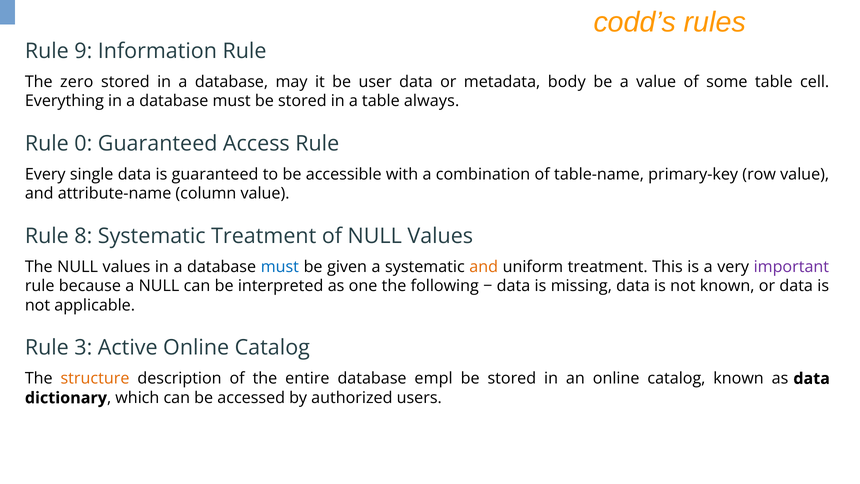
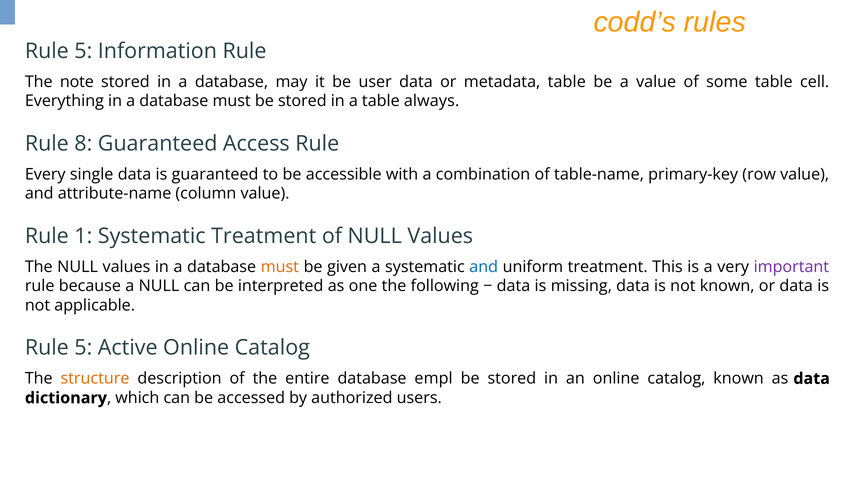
9: 9 -> 5 (83, 51)
zero: zero -> note (77, 82)
metadata body: body -> table (567, 82)
0: 0 -> 8 (83, 143)
8: 8 -> 1 (83, 236)
must colour: blue -> orange (280, 267)
and colour: orange -> blue (484, 267)
3: 3 -> 5 (83, 348)
